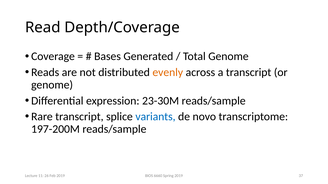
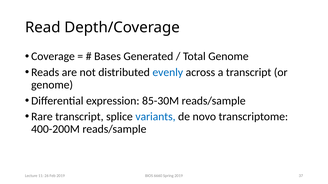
evenly colour: orange -> blue (168, 72)
23-30M: 23-30M -> 85-30M (161, 101)
197-200M: 197-200M -> 400-200M (56, 129)
